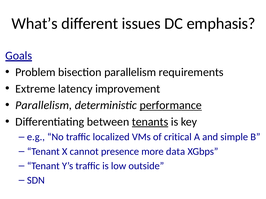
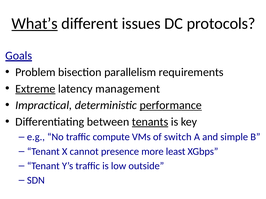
What’s underline: none -> present (35, 24)
emphasis: emphasis -> protocols (221, 24)
Extreme underline: none -> present (35, 89)
improvement: improvement -> management (128, 89)
Parallelism: Parallelism -> Impractical (44, 106)
localized: localized -> compute (111, 137)
critical: critical -> switch (178, 137)
data: data -> least (176, 152)
